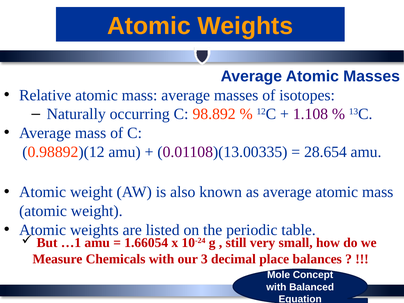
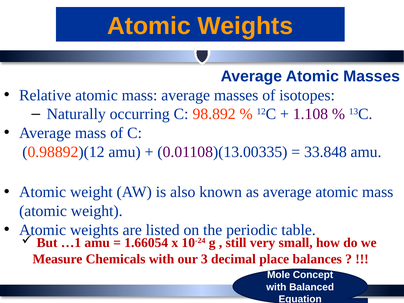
28.654: 28.654 -> 33.848 (325, 152)
